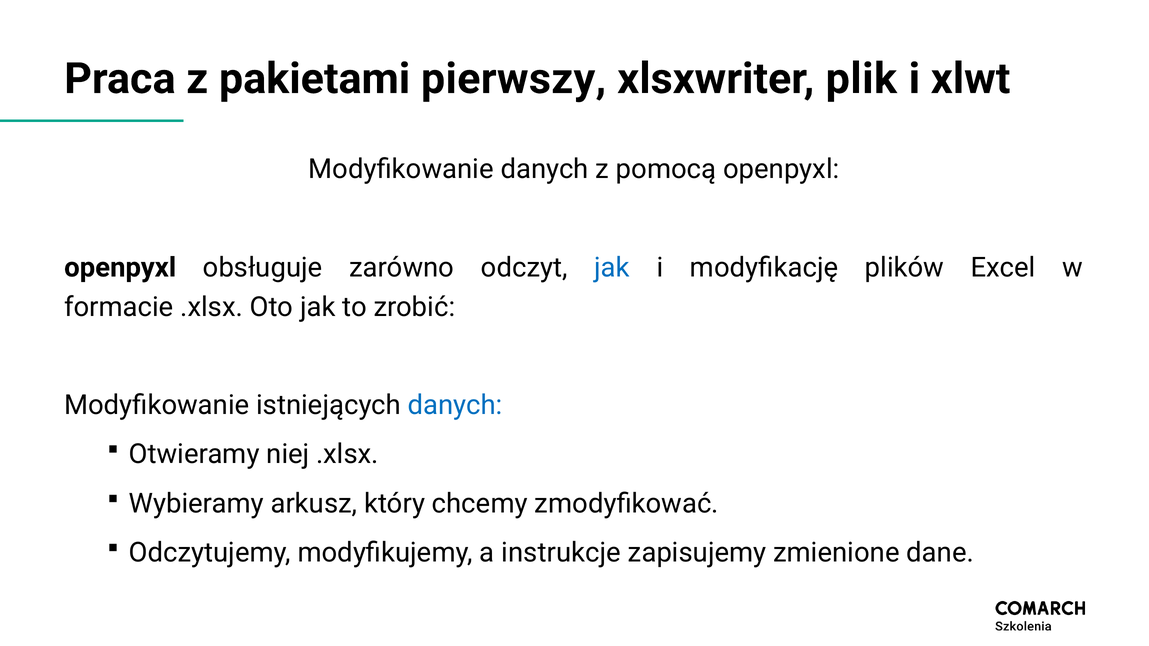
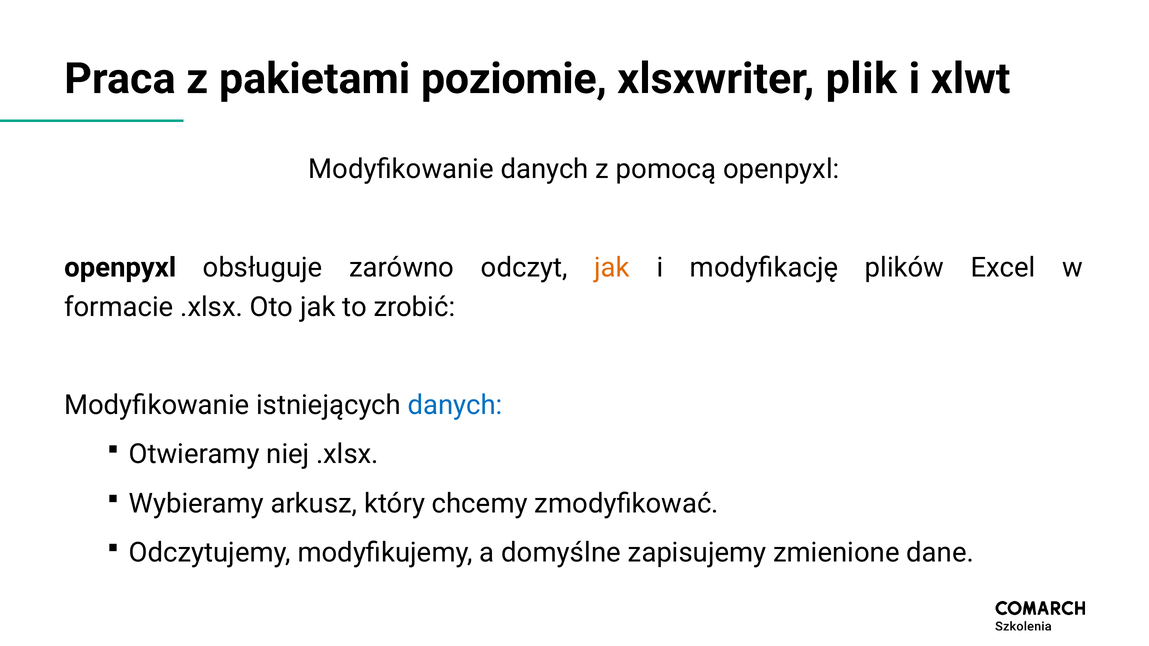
pierwszy: pierwszy -> poziomie (514, 79)
jak colour: blue -> orange (612, 268)
instrukcje: instrukcje -> domyślne (561, 553)
